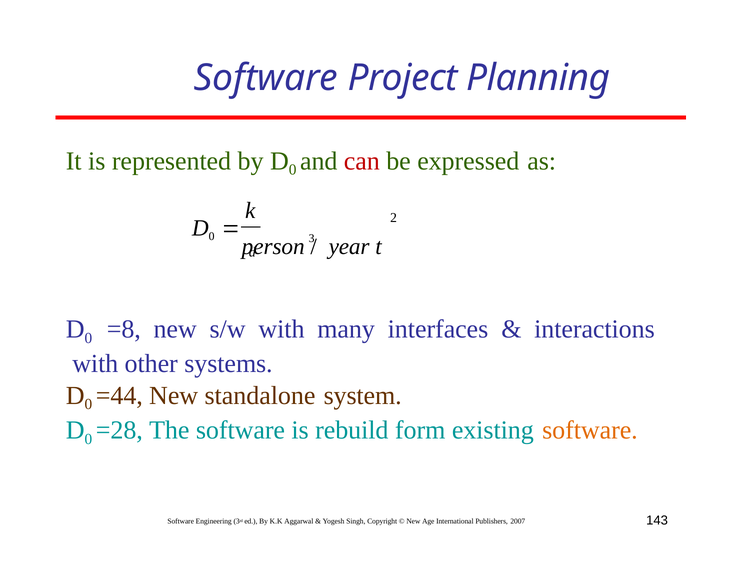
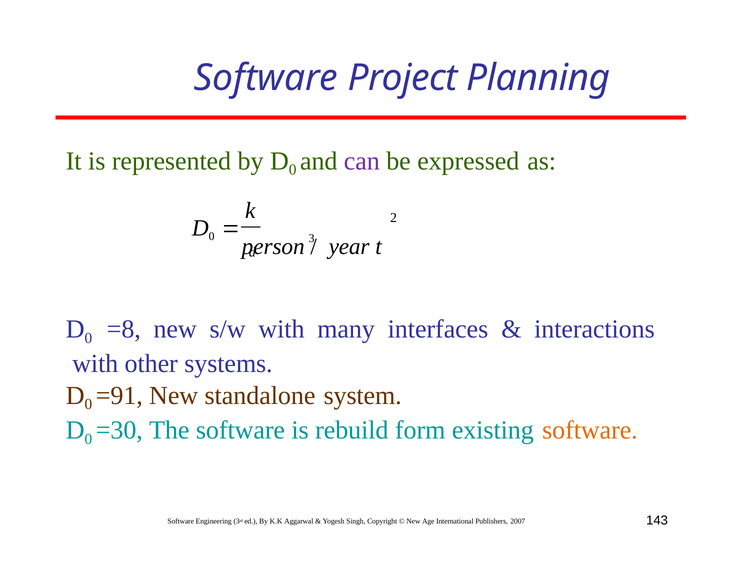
can colour: red -> purple (362, 161)
=44: =44 -> =91 (119, 395)
=28: =28 -> =30 (119, 430)
